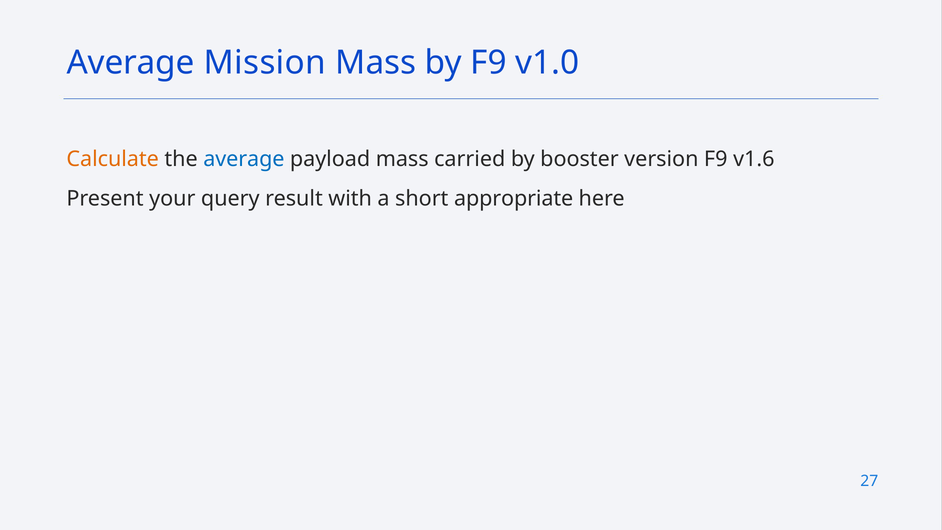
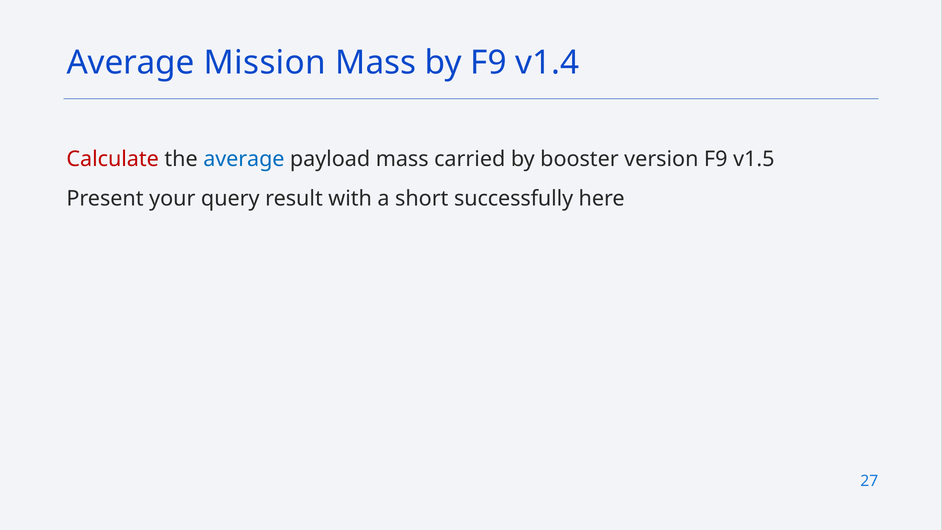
v1.0: v1.0 -> v1.4 (547, 63)
Calculate colour: orange -> red (113, 159)
v1.6: v1.6 -> v1.5 (754, 159)
appropriate: appropriate -> successfully (514, 199)
